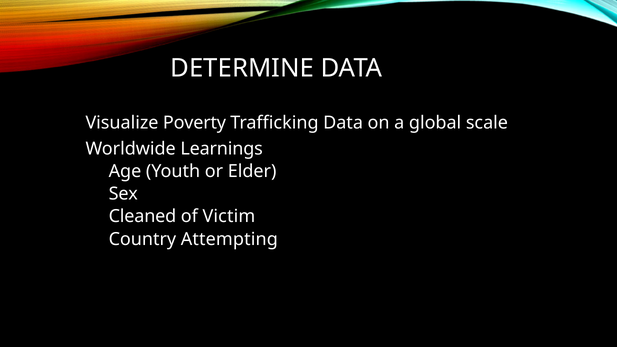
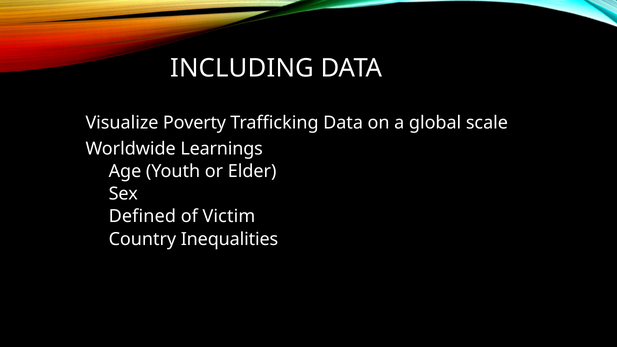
DETERMINE: DETERMINE -> INCLUDING (242, 69)
Cleaned: Cleaned -> Defined (142, 217)
Attempting: Attempting -> Inequalities (229, 239)
